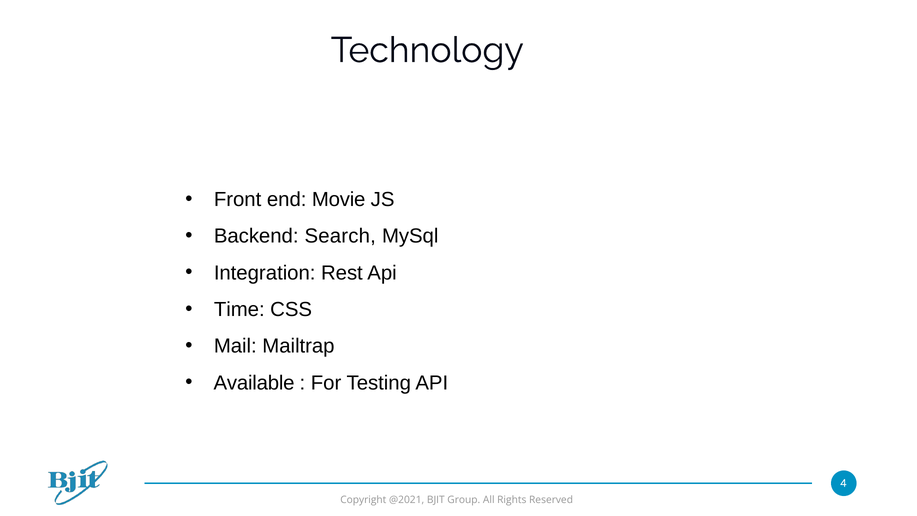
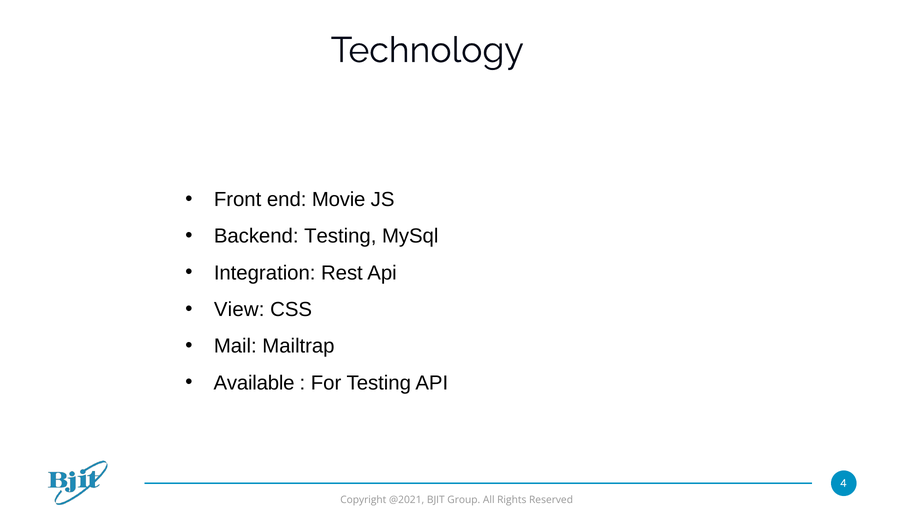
Backend Search: Search -> Testing (340, 236)
Time: Time -> View (239, 309)
